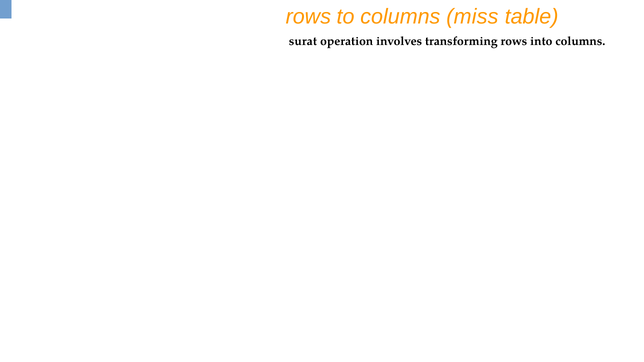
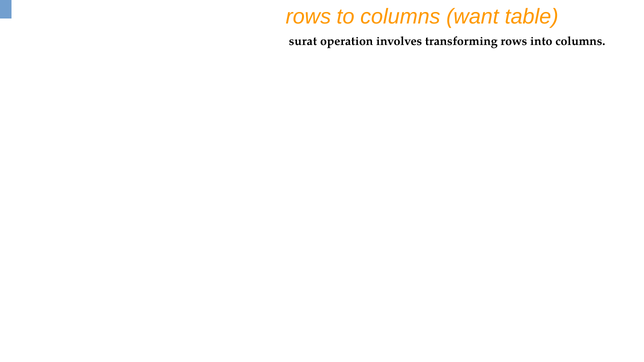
miss: miss -> want (473, 17)
